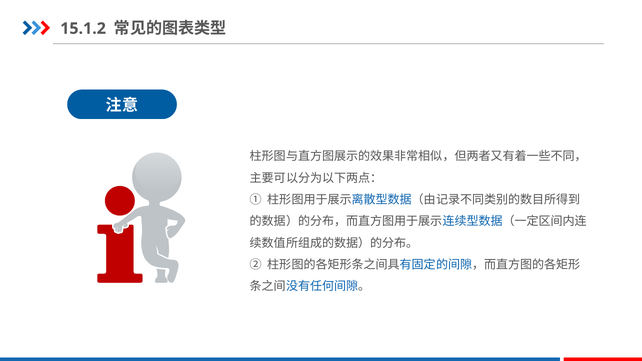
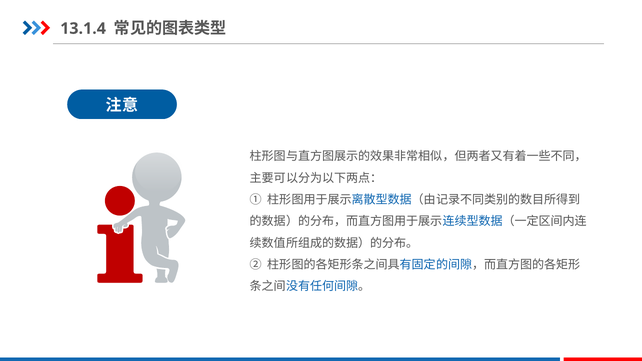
15.1.2: 15.1.2 -> 13.1.4 (83, 29)
